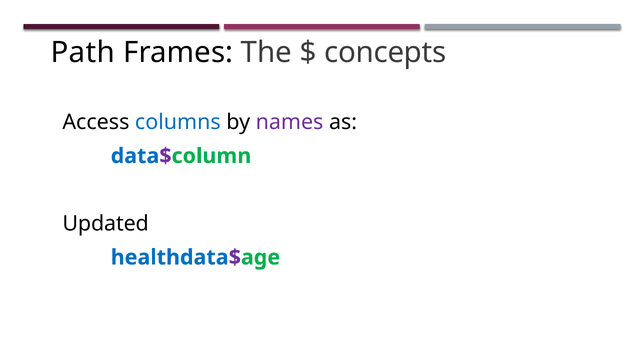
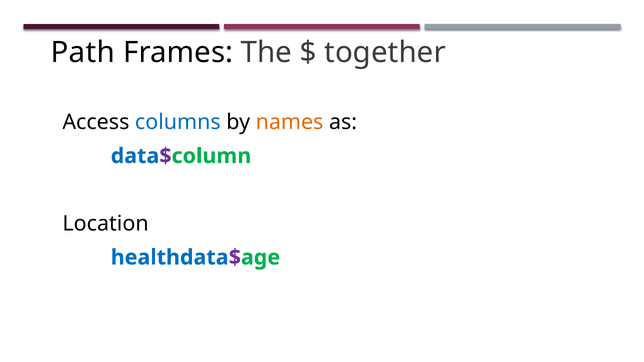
concepts: concepts -> together (385, 53)
names colour: purple -> orange (290, 122)
Updated: Updated -> Location (106, 224)
